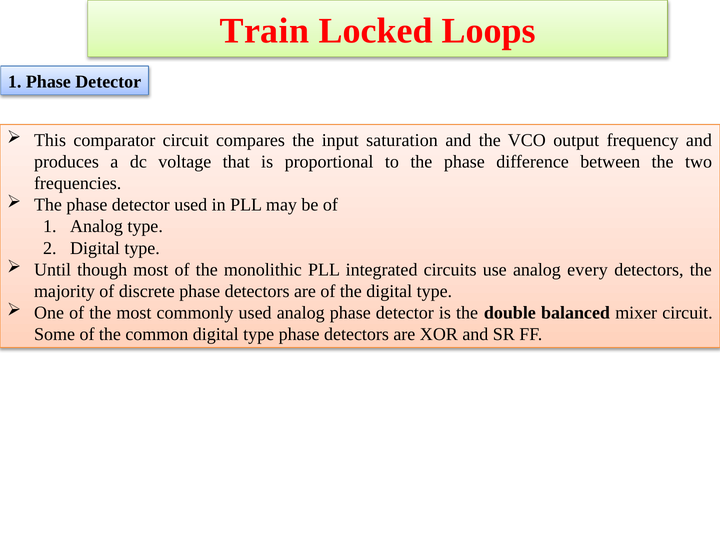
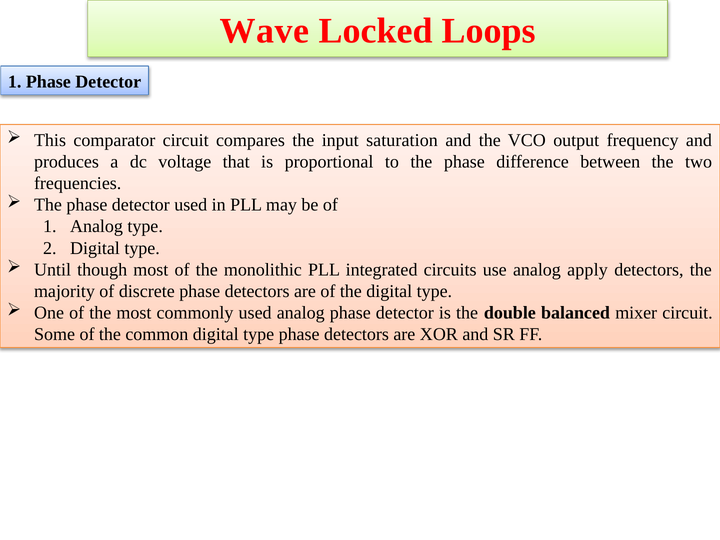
Train: Train -> Wave (264, 31)
every: every -> apply (588, 270)
